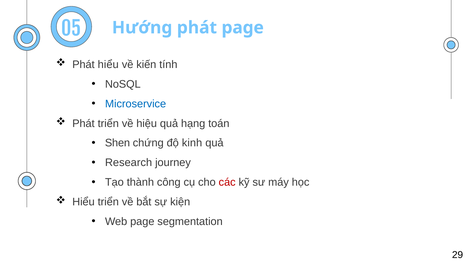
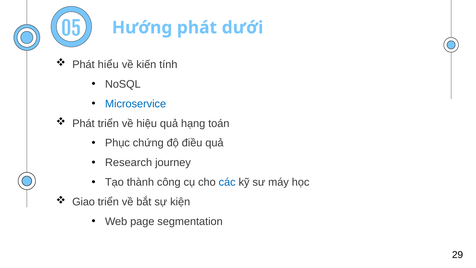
phát page: page -> dưới (243, 28)
Shen: Shen -> Phục (117, 143)
kinh: kinh -> điều (192, 143)
các colour: red -> blue (227, 182)
Hiểu: Hiểu -> Giao (84, 202)
